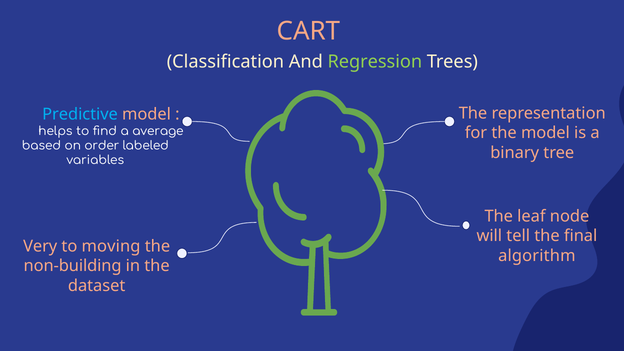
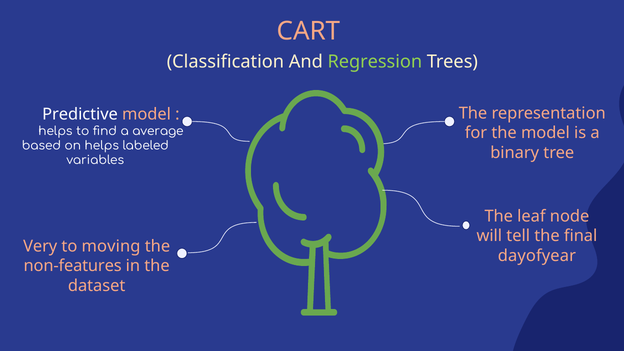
Predictive colour: light blue -> white (80, 114)
on order: order -> helps (102, 146)
algorithm: algorithm -> dayofyear (537, 256)
non-building: non-building -> non-features (73, 266)
